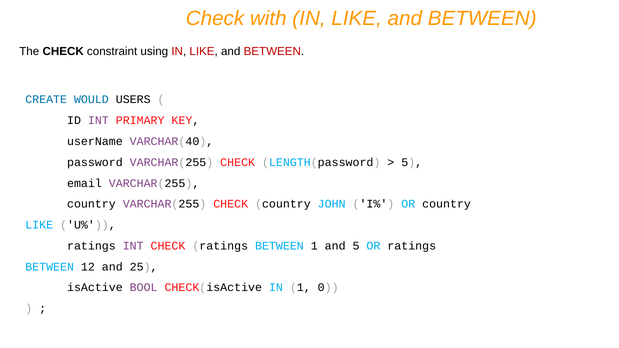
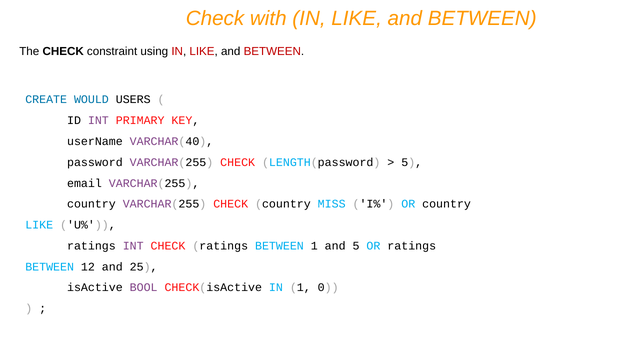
JOHN: JOHN -> MISS (332, 204)
